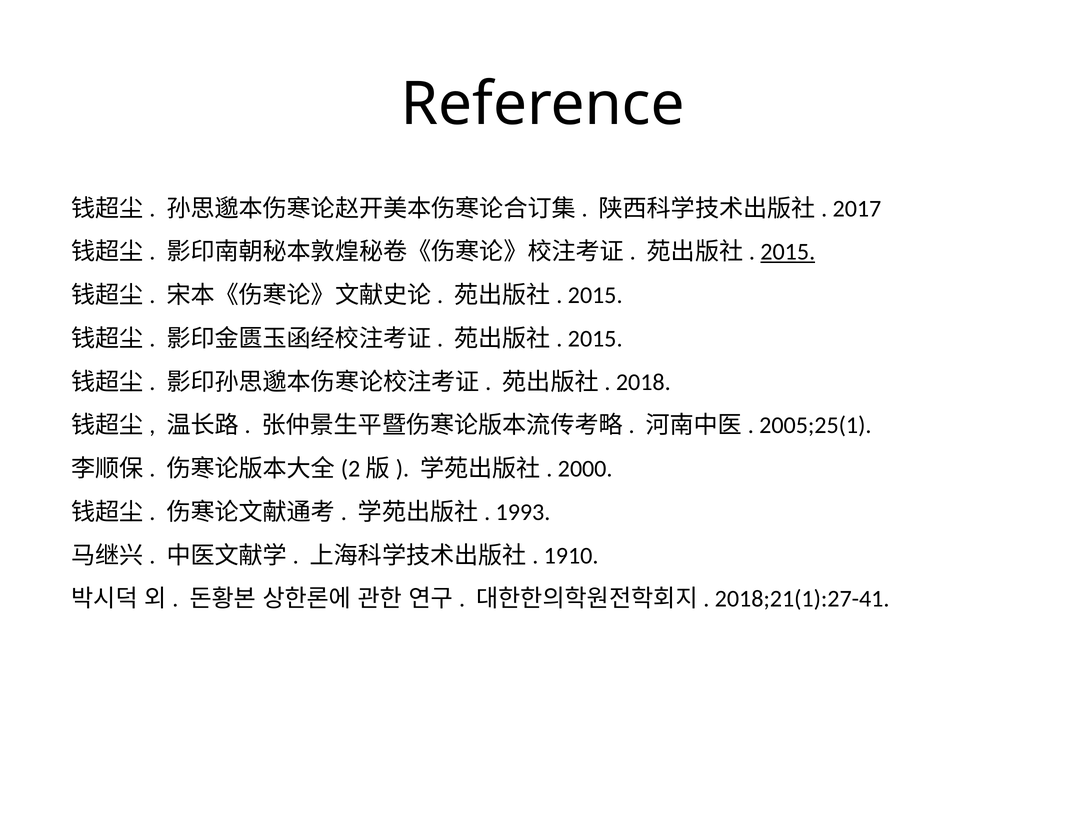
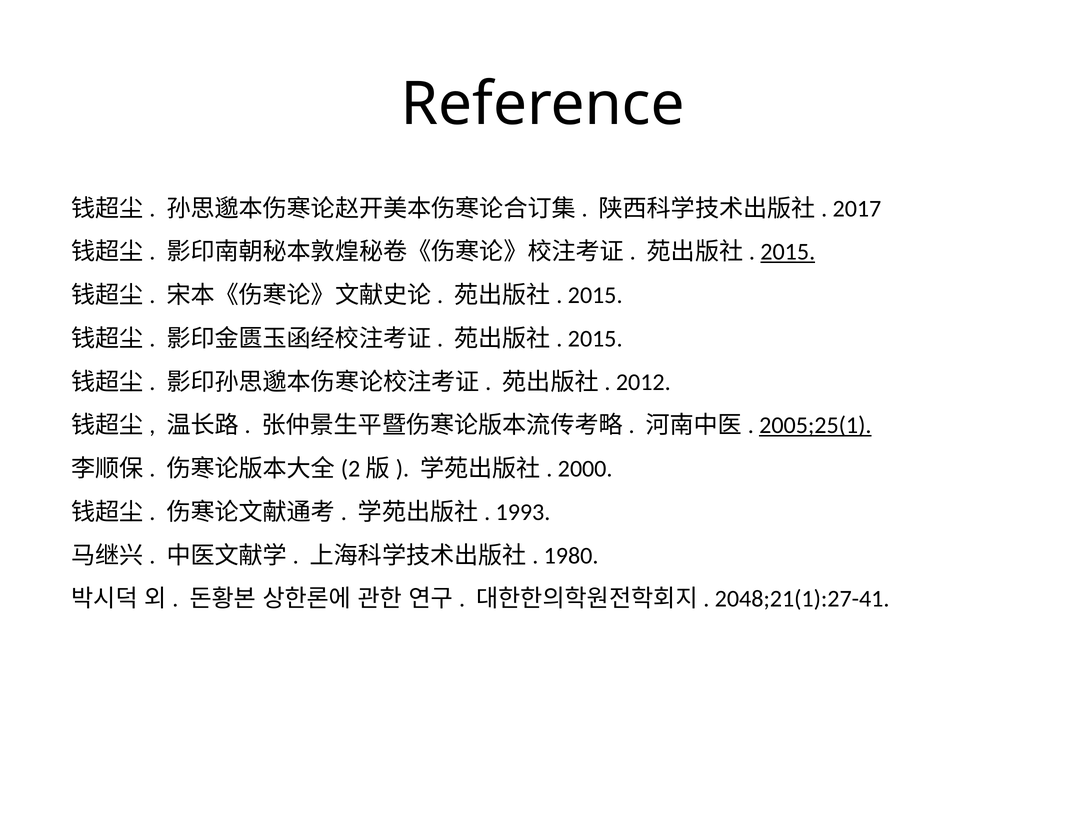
2018: 2018 -> 2012 (643, 382)
2005;25(1 underline: none -> present (815, 426)
1910: 1910 -> 1980 (571, 556)
2018;21(1):27-41: 2018;21(1):27-41 -> 2048;21(1):27-41 (802, 599)
